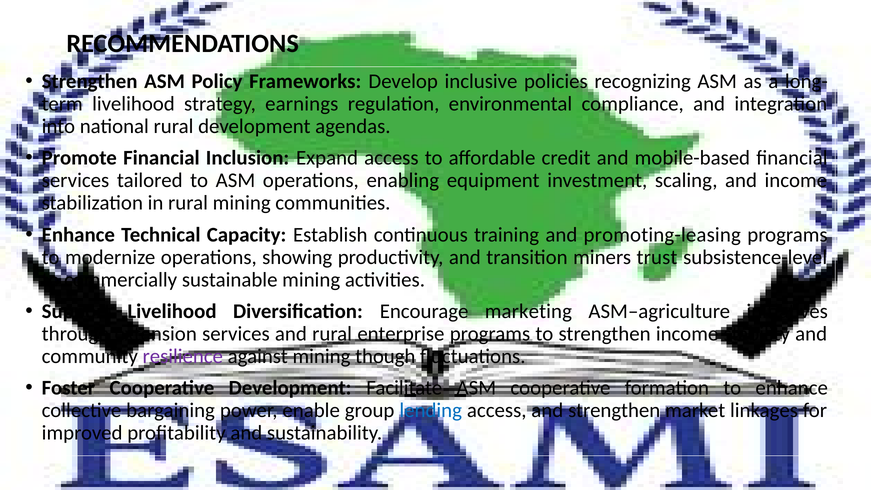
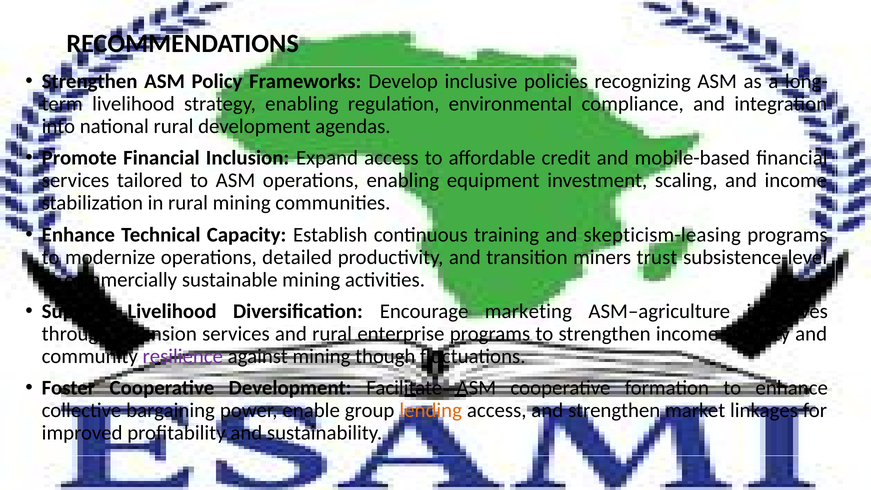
strategy earnings: earnings -> enabling (302, 104)
promoting-leasing: promoting-leasing -> skepticism-leasing (662, 235)
showing: showing -> detailed (297, 257)
lending colour: blue -> orange (431, 410)
